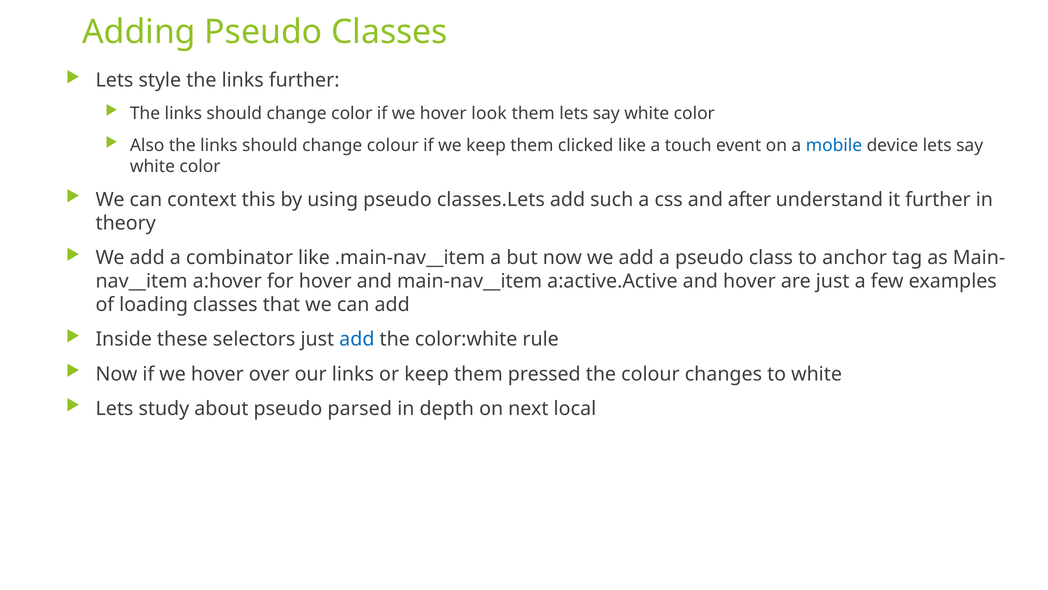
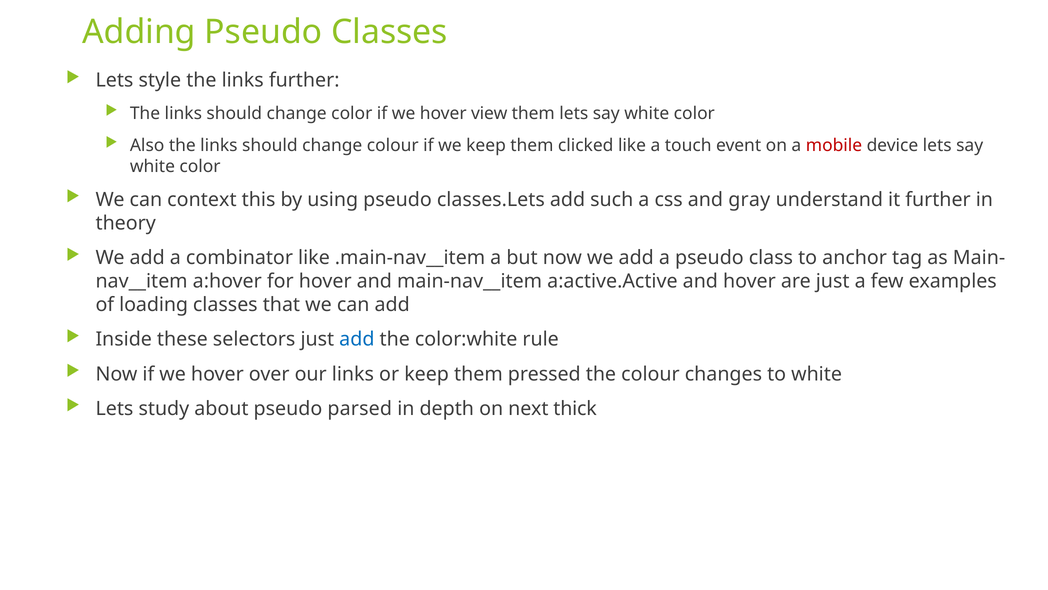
look: look -> view (489, 113)
mobile colour: blue -> red (834, 145)
after: after -> gray (749, 199)
local: local -> thick (575, 408)
